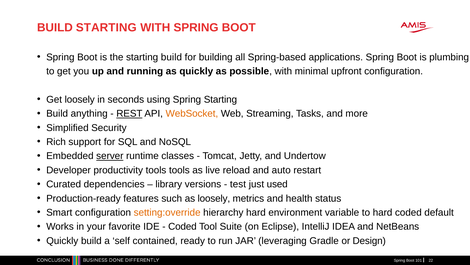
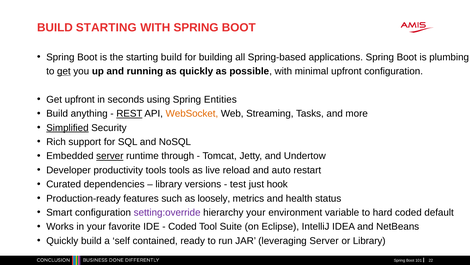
get underline: none -> present (64, 71)
Get loosely: loosely -> upfront (80, 99)
Spring Starting: Starting -> Entities (220, 99)
Simplified underline: none -> present (67, 128)
classes: classes -> through (178, 156)
used: used -> hook (277, 184)
setting:override colour: orange -> purple (167, 212)
hierarchy hard: hard -> your (256, 212)
leveraging Gradle: Gradle -> Server (324, 240)
or Design: Design -> Library (369, 240)
